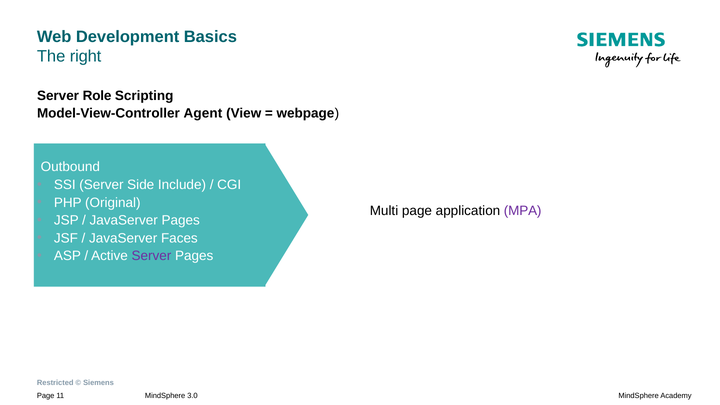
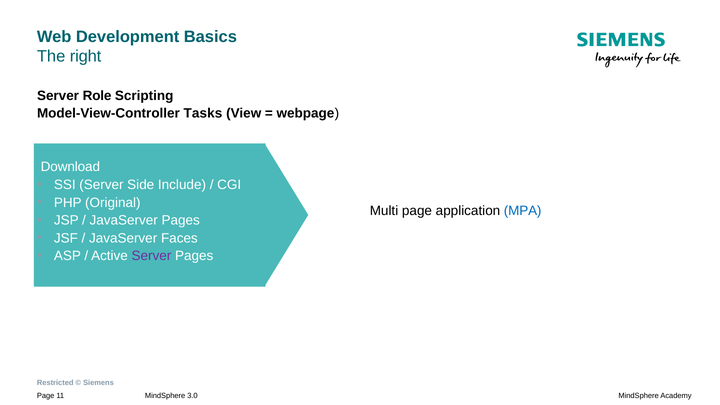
Agent: Agent -> Tasks (203, 114)
Outbound: Outbound -> Download (70, 167)
MPA colour: purple -> blue (523, 211)
